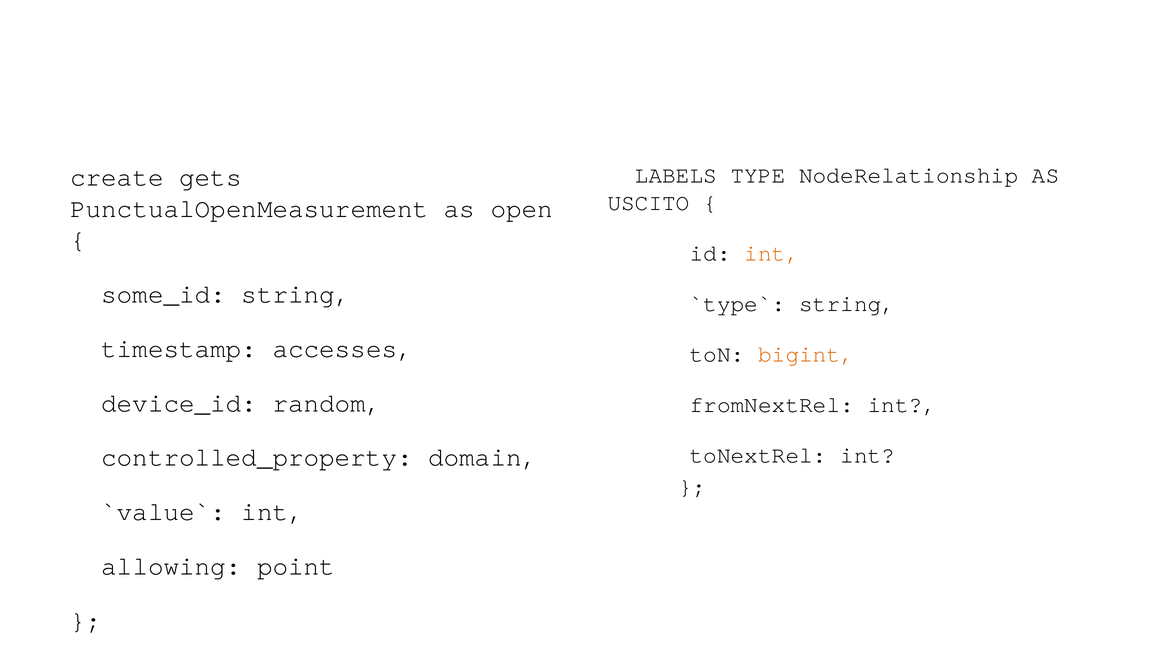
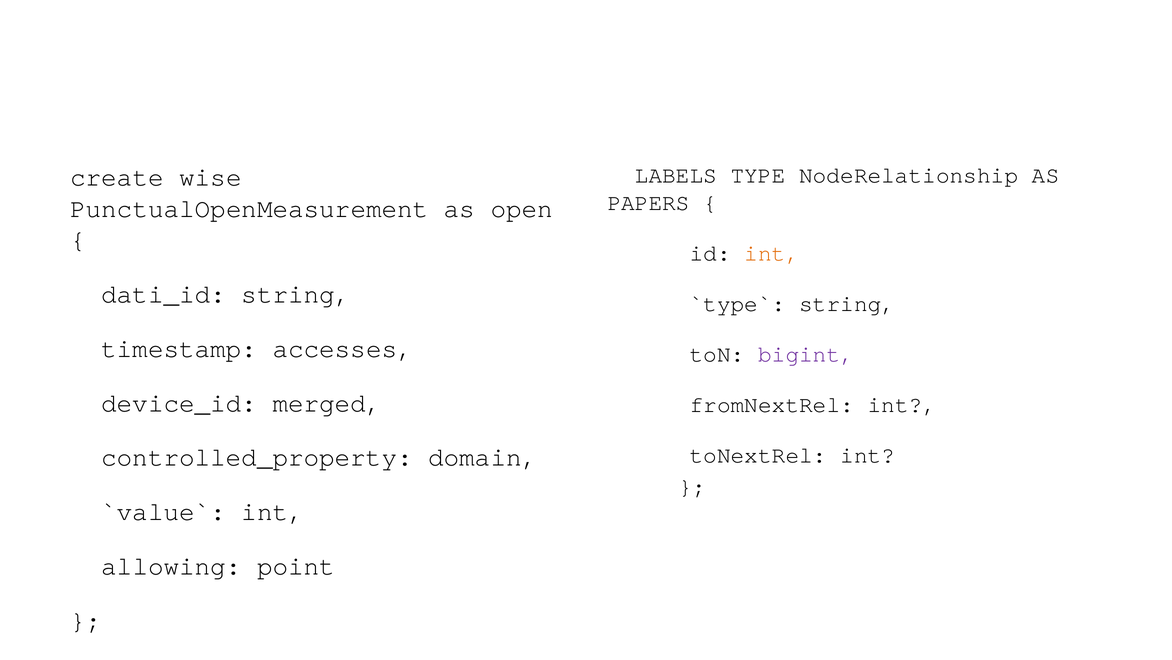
gets: gets -> wise (210, 177)
USCITO: USCITO -> PAPERS (649, 202)
some_id: some_id -> dati_id (164, 294)
bigint colour: orange -> purple (806, 354)
random: random -> merged (327, 403)
